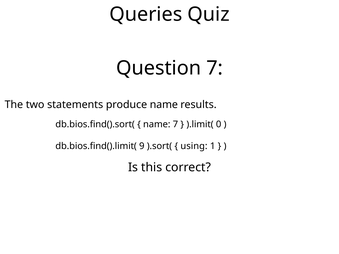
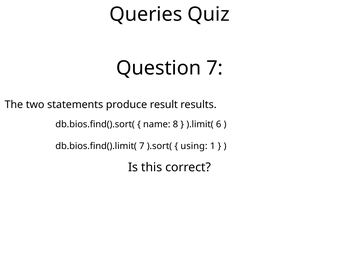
produce name: name -> result (164, 105)
name 7: 7 -> 8 (175, 125)
0: 0 -> 6 (219, 125)
db.bios.find().limit( 9: 9 -> 7 (142, 146)
